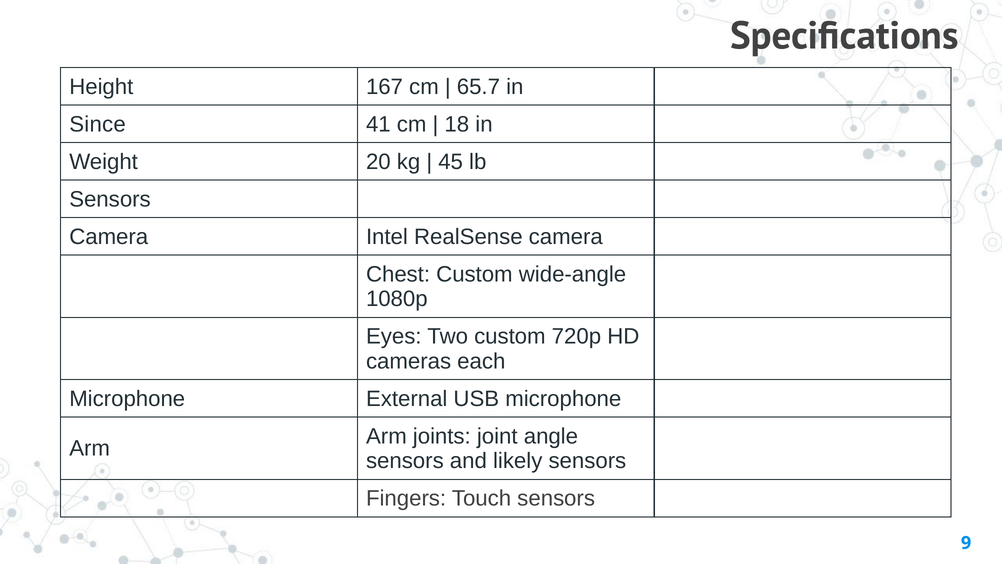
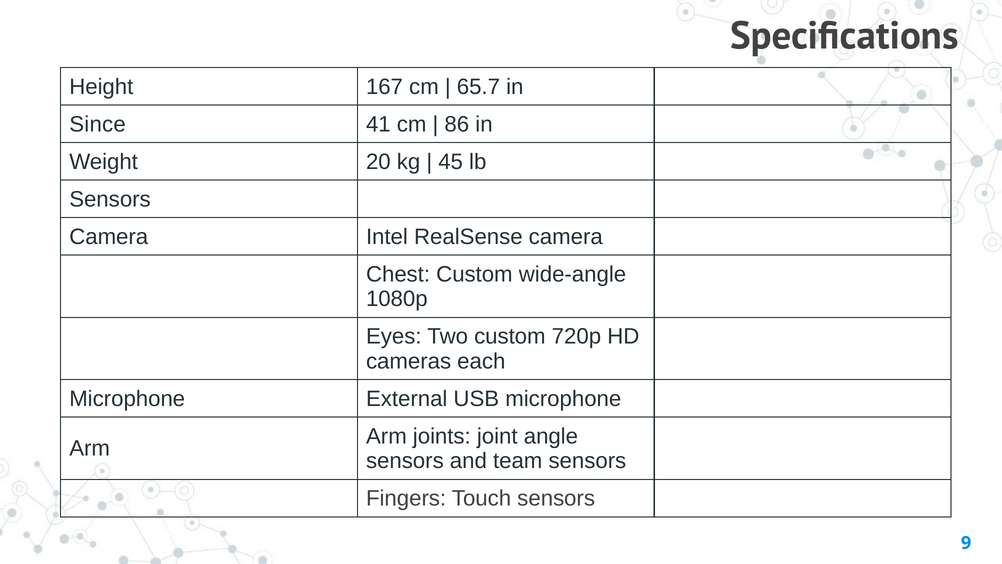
18: 18 -> 86 (457, 124)
likely: likely -> team (518, 461)
